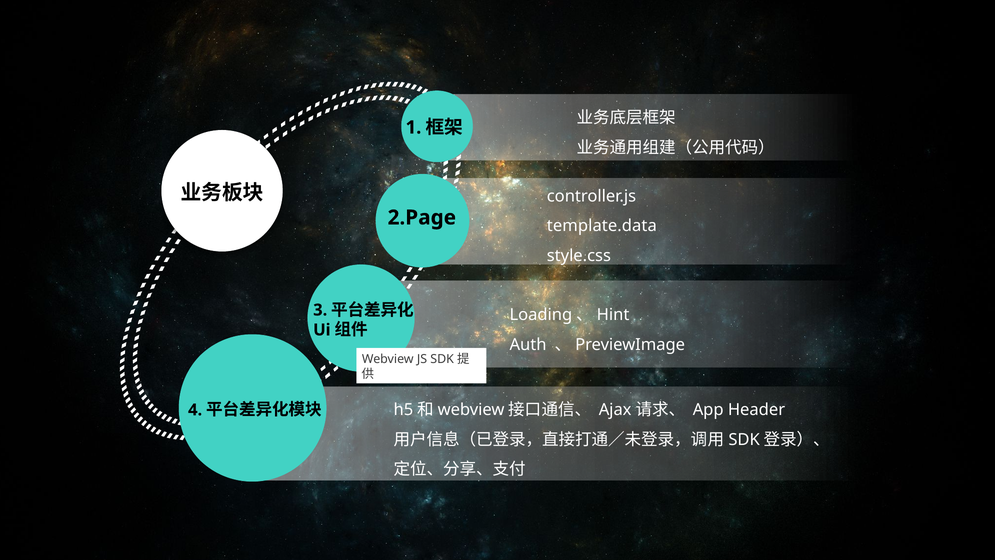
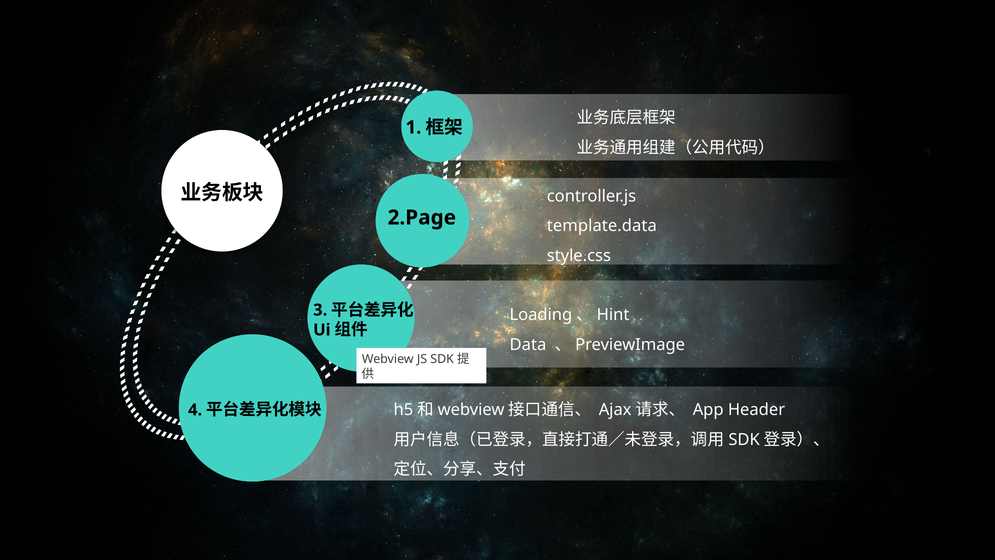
Auth: Auth -> Data (528, 345)
